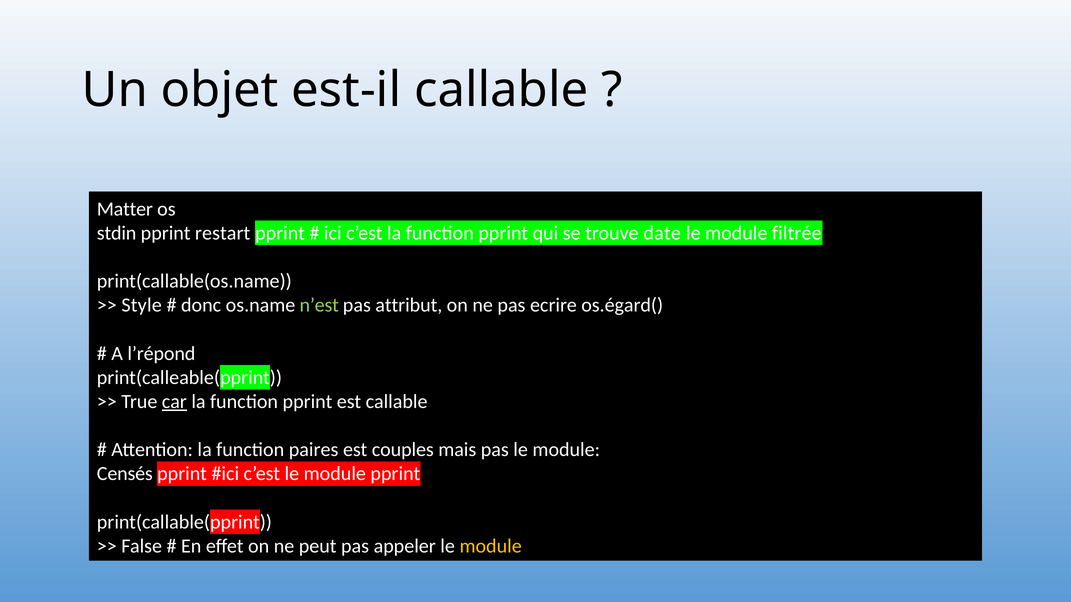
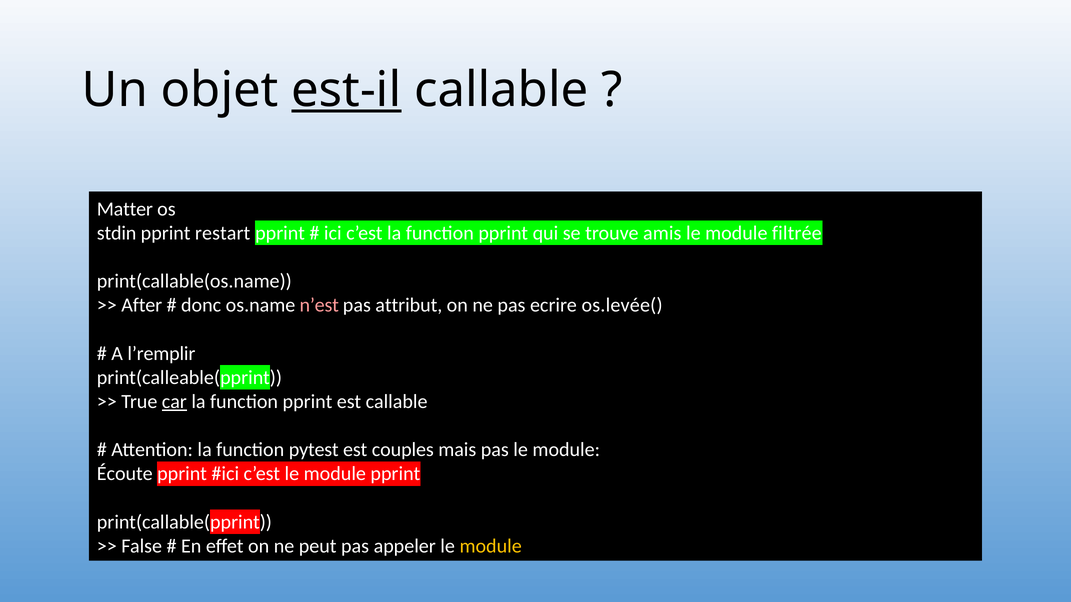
est-il underline: none -> present (346, 90)
date: date -> amis (662, 233)
Style: Style -> After (142, 305)
n’est colour: light green -> pink (319, 305)
os.égard(: os.égard( -> os.levée( (622, 305)
l’répond: l’répond -> l’remplir (161, 354)
paires: paires -> pytest (314, 450)
Censés: Censés -> Écoute (125, 474)
